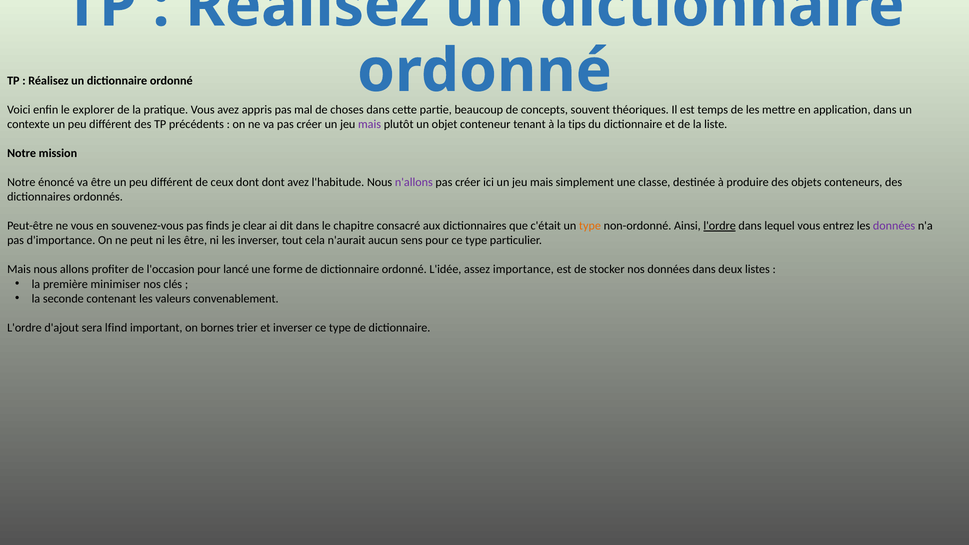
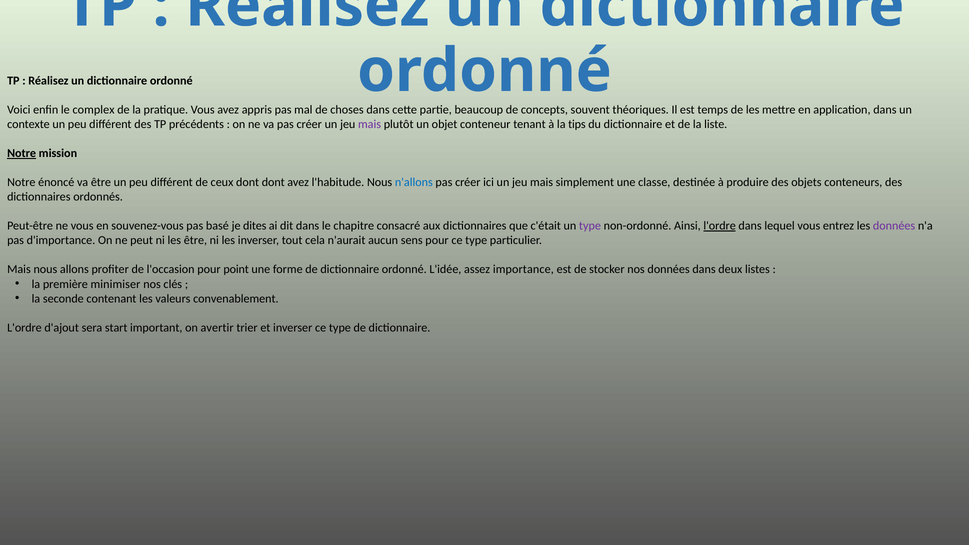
explorer: explorer -> complex (94, 110)
Notre underline: none -> present (22, 153)
n'allons colour: purple -> blue (414, 182)
finds: finds -> basé (217, 226)
clear: clear -> dites (255, 226)
type colour: orange -> purple (590, 226)
lancé: lancé -> point (236, 270)
lfind: lfind -> start (116, 328)
bornes: bornes -> avertir (217, 328)
